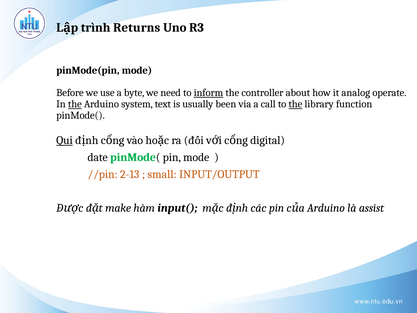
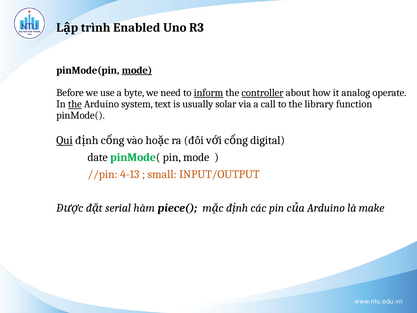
Returns: Returns -> Enabled (137, 28)
mode underline: none -> present (137, 70)
controller underline: none -> present (262, 93)
been: been -> solar (226, 104)
the underline: present -> none (295, 104)
2-13: 2-13 -> 4-13 (130, 174)
make: make -> serial (118, 208)
input(: input( -> piece( (177, 208)
assist: assist -> make (372, 208)
